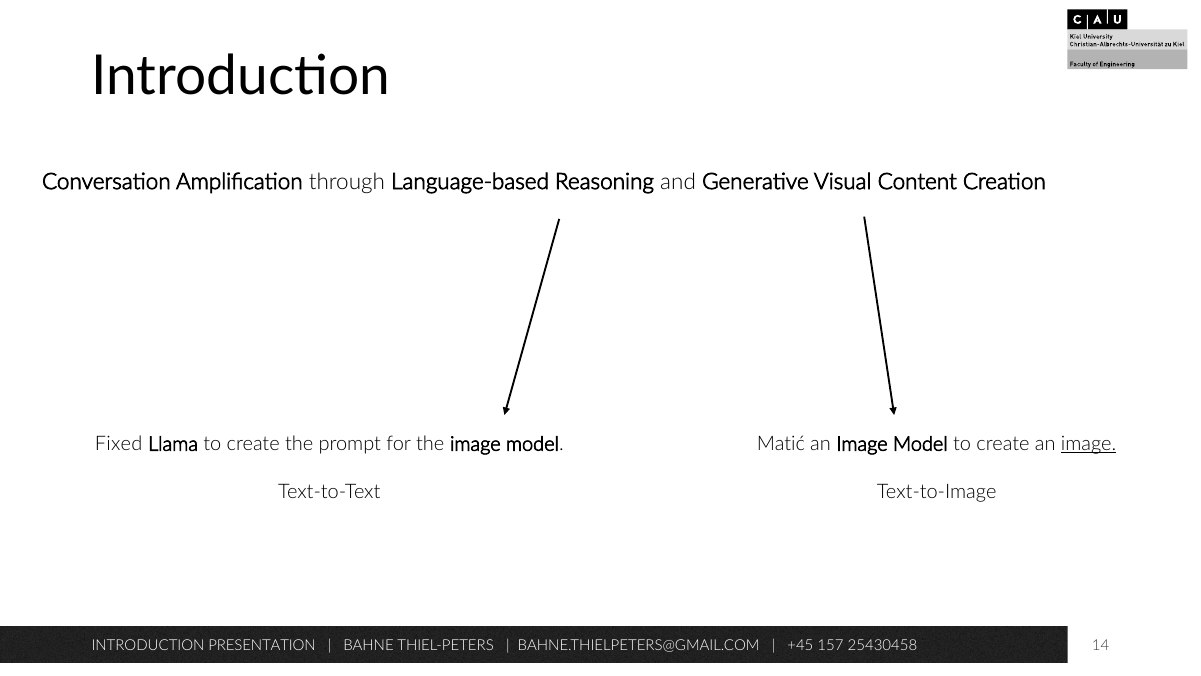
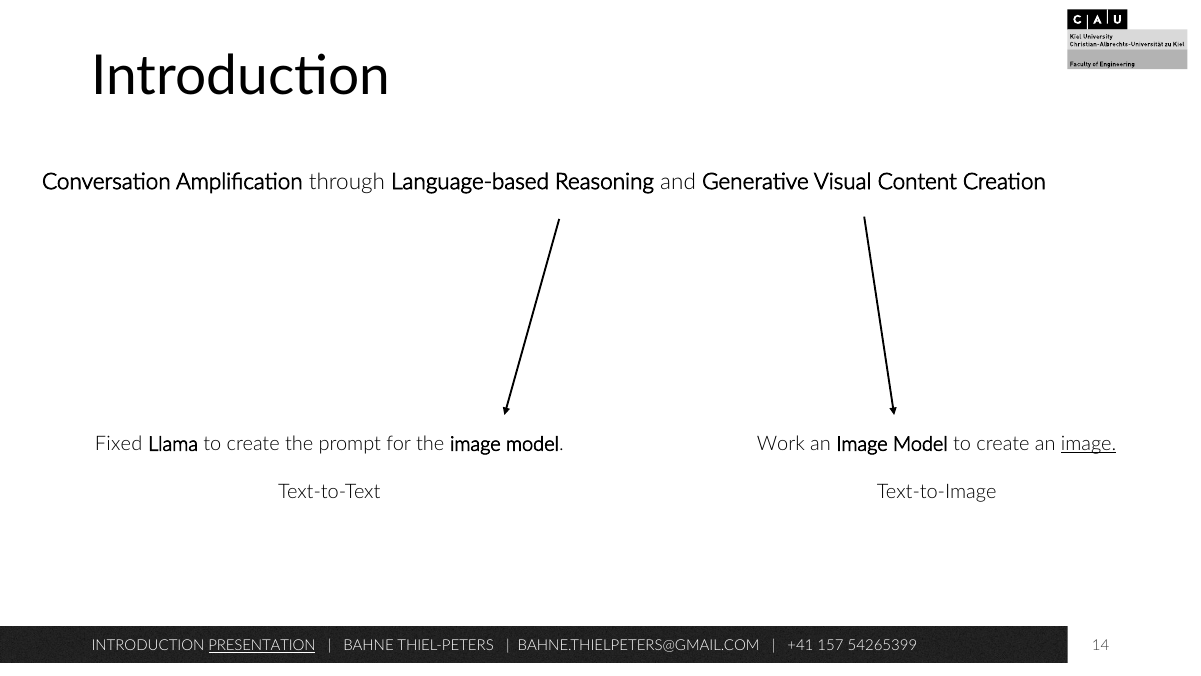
Matić: Matić -> Work (781, 444)
PRESENTATION underline: none -> present (262, 645)
+45: +45 -> +41 (800, 645)
25430458: 25430458 -> 54265399 (882, 645)
